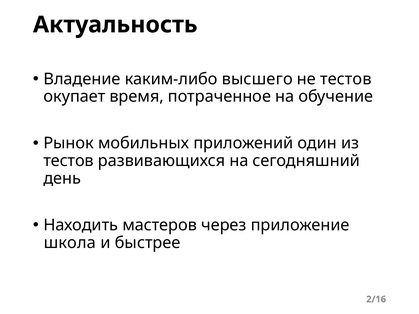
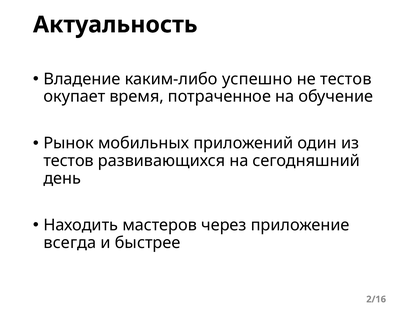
высшего: высшего -> успешно (257, 79)
школа: школа -> всегда (70, 243)
